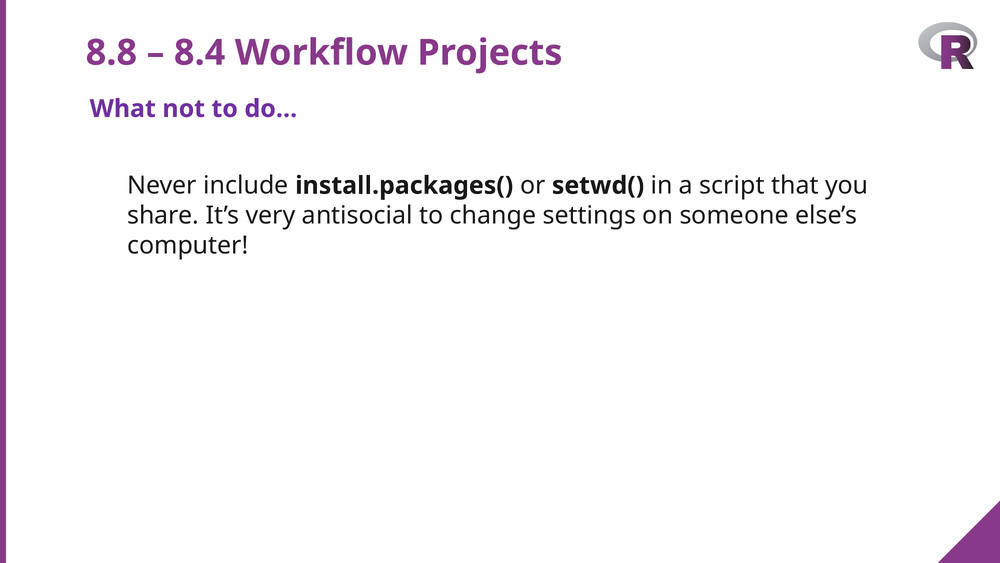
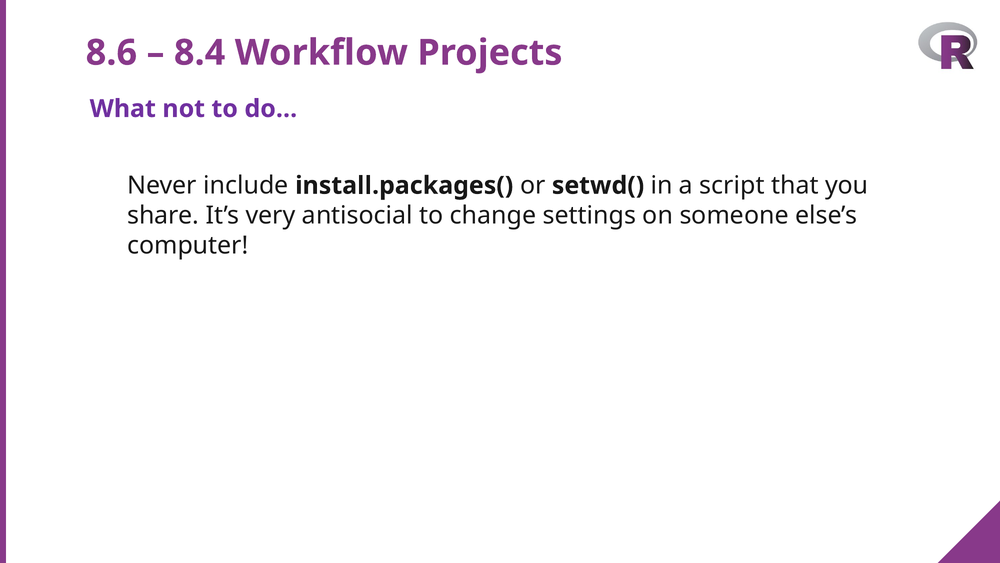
8.8: 8.8 -> 8.6 (111, 53)
